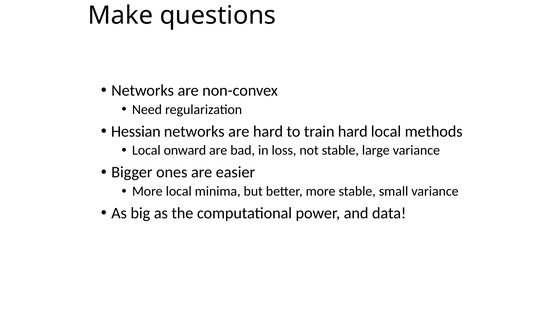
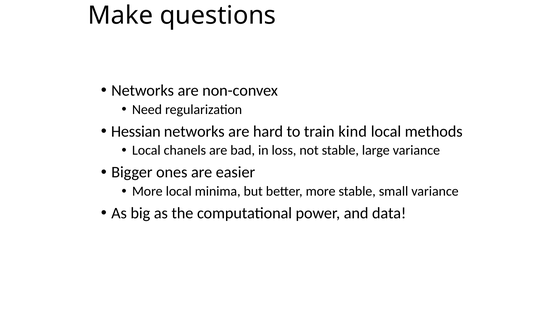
train hard: hard -> kind (353, 131)
onward: onward -> chanels (185, 150)
